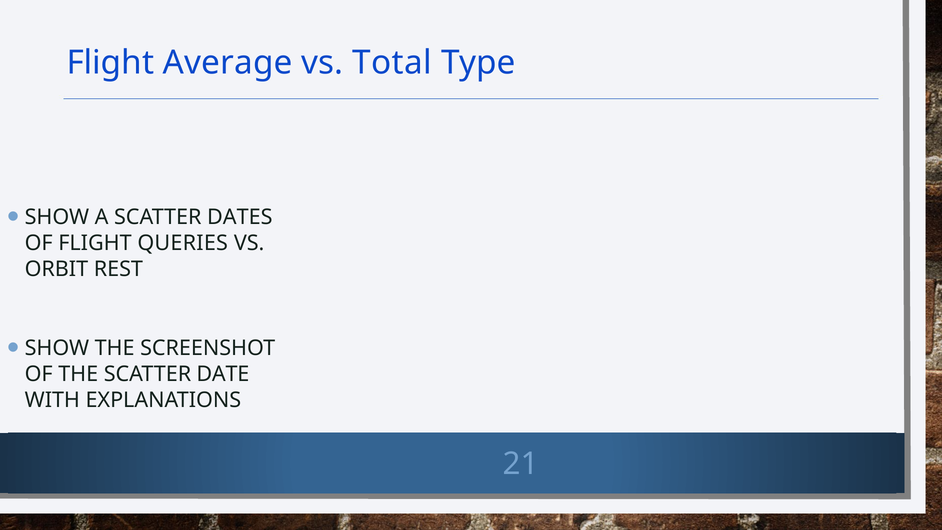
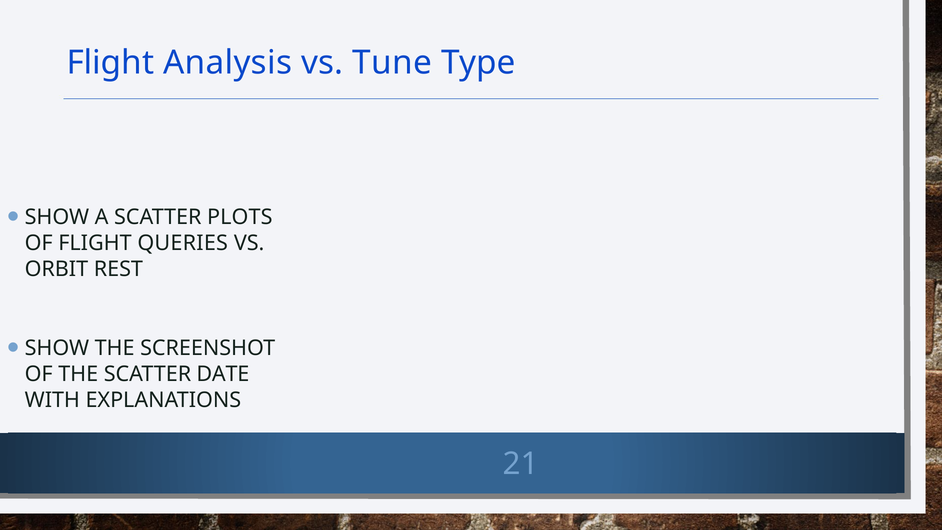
Average: Average -> Analysis (228, 63)
Total: Total -> Tune (392, 63)
DATES: DATES -> PLOTS (240, 217)
